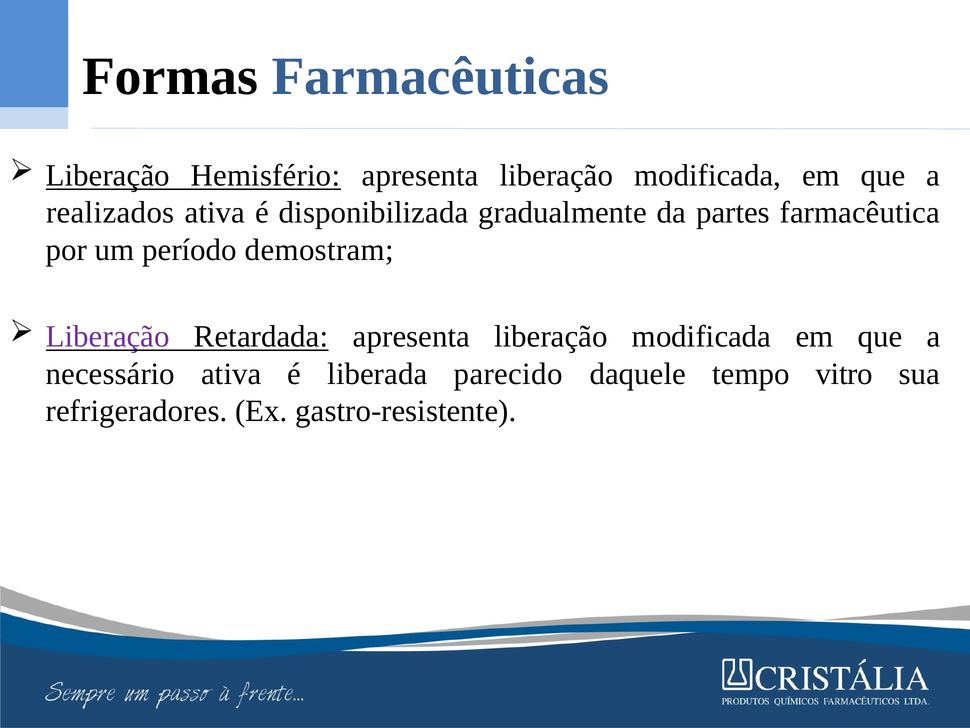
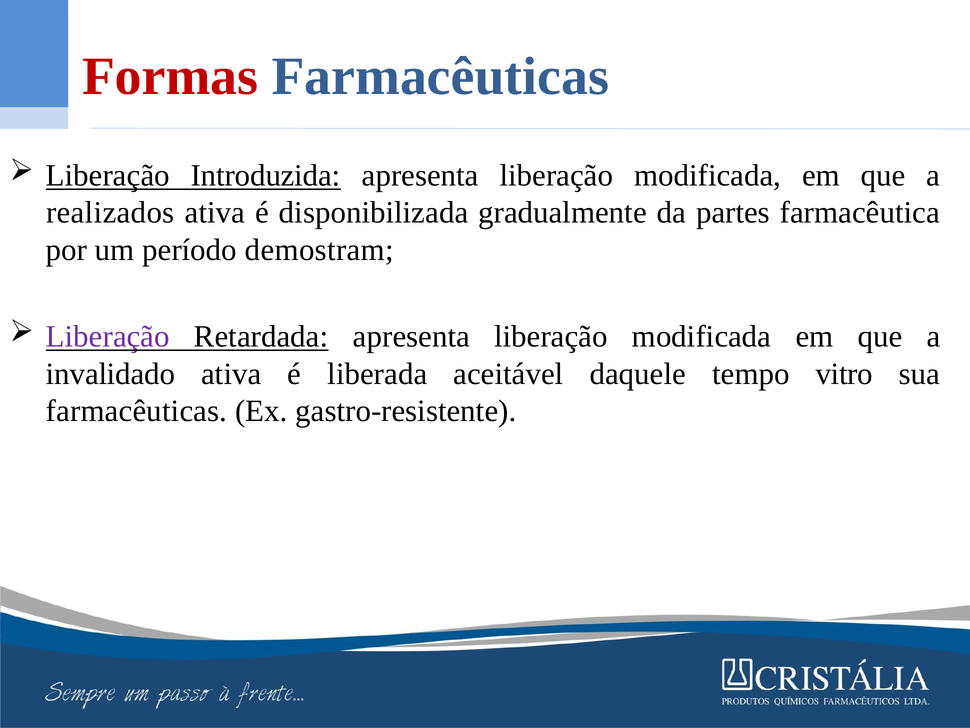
Formas colour: black -> red (170, 76)
Hemisfério: Hemisfério -> Introduzida (266, 175)
necessário: necessário -> invalidado (111, 374)
parecido: parecido -> aceitável (508, 374)
refrigeradores: refrigeradores -> farmacêuticas (137, 411)
